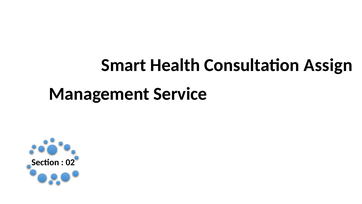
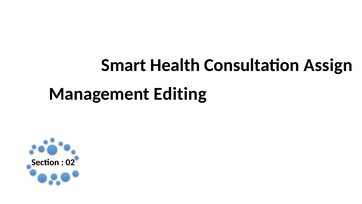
Service: Service -> Editing (180, 94)
